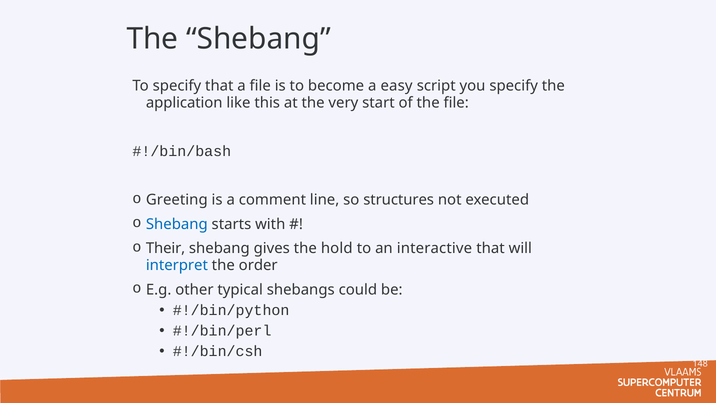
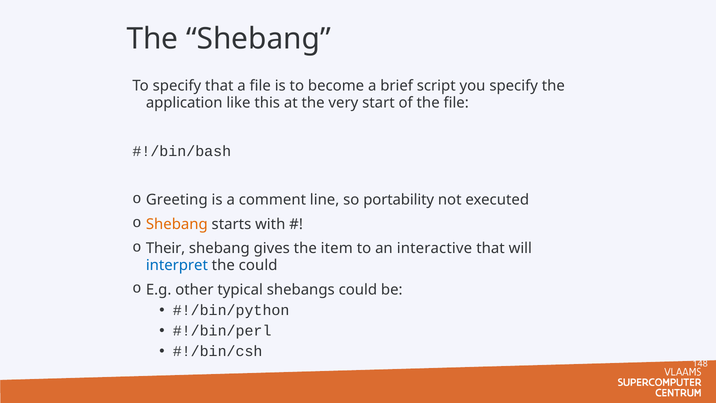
easy: easy -> brief (397, 86)
structures: structures -> portability (399, 200)
Shebang colour: blue -> orange (177, 224)
hold: hold -> item (337, 248)
the order: order -> could (258, 265)
